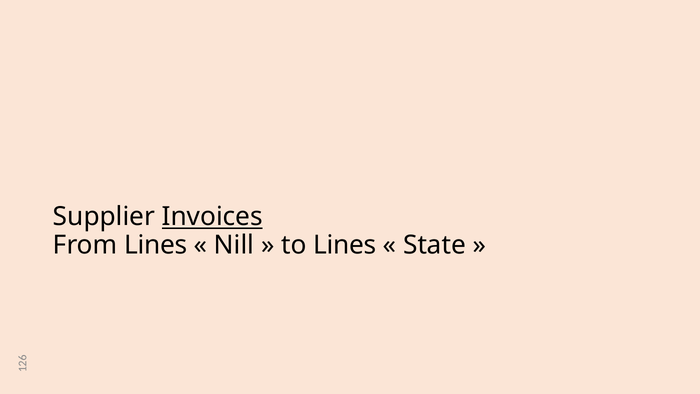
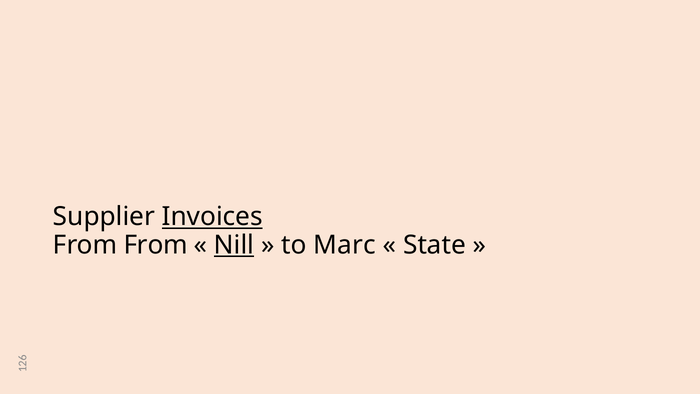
From Lines: Lines -> From (156, 245)
Nill underline: none -> present (234, 245)
to Lines: Lines -> Marc (345, 245)
